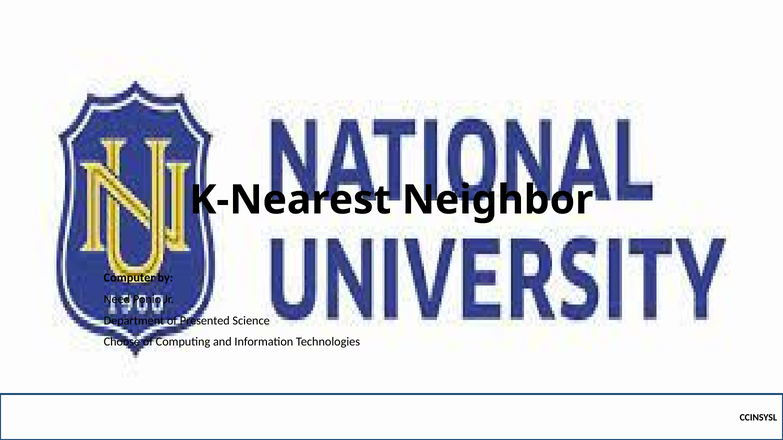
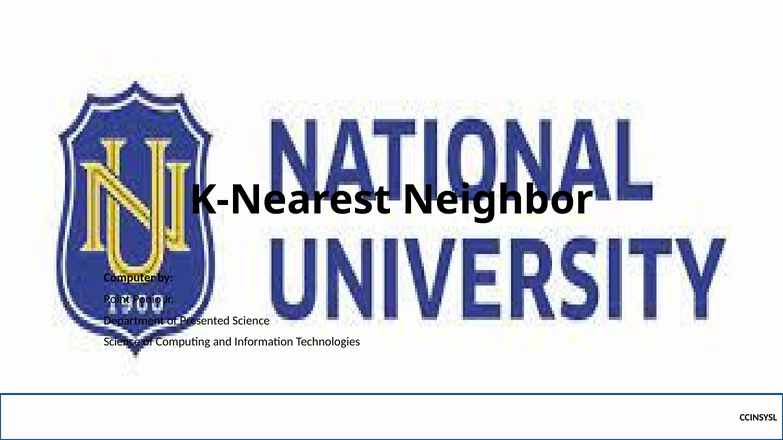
Need: Need -> Point (117, 300)
Choose: Choose -> Science (122, 342)
